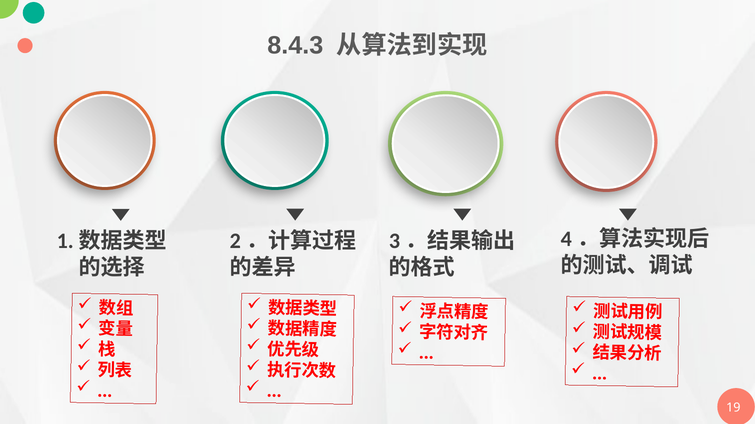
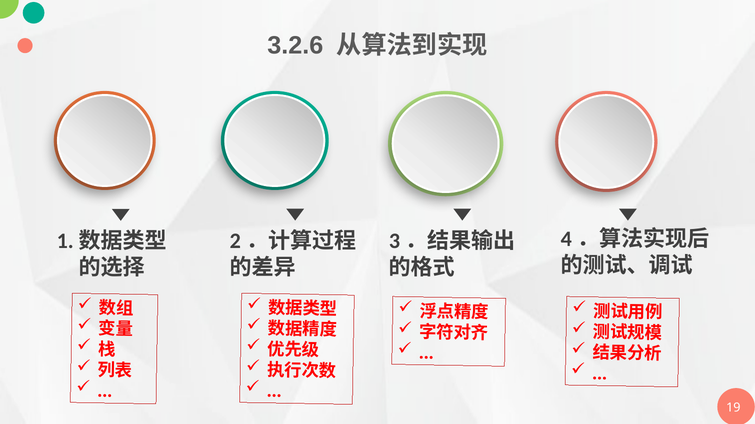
8.4.3: 8.4.3 -> 3.2.6 (295, 46)
